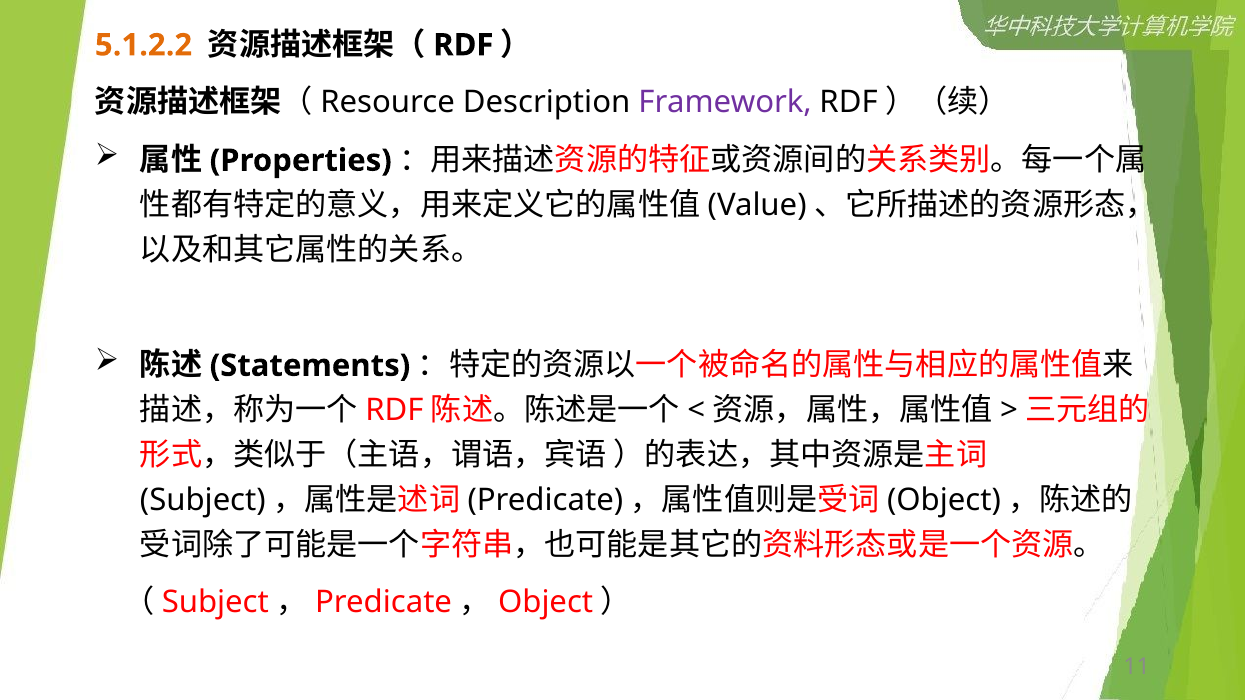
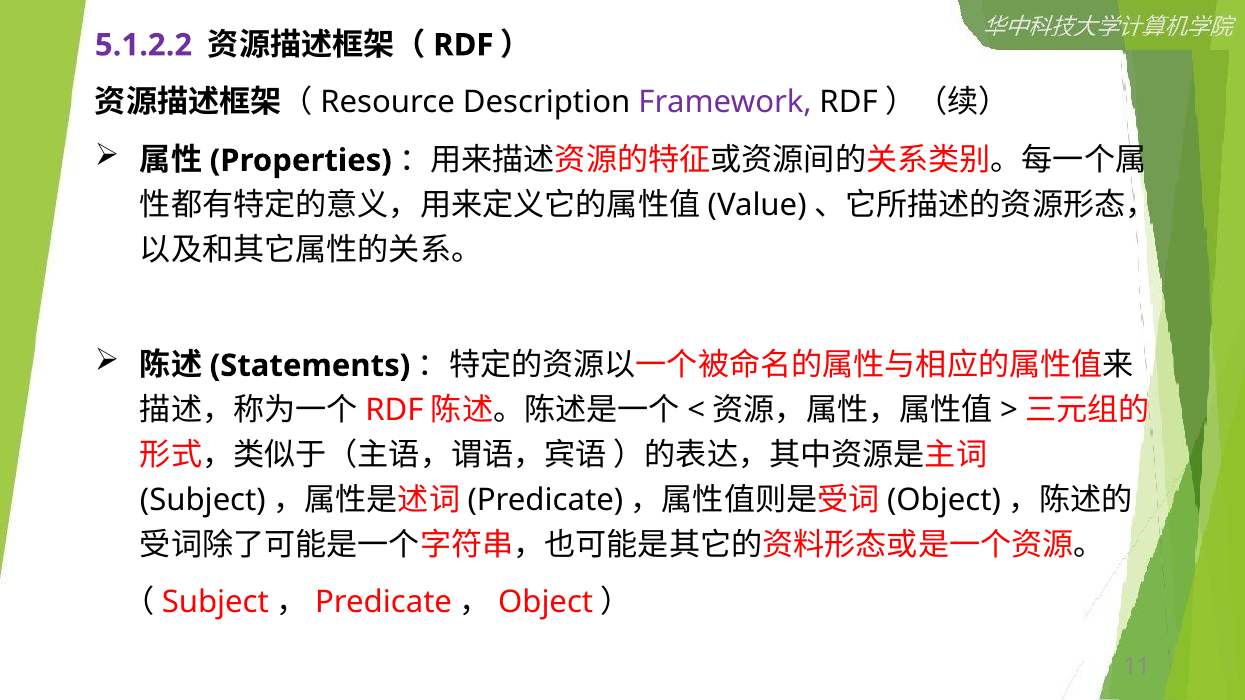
5.1.2.2 colour: orange -> purple (144, 45)
